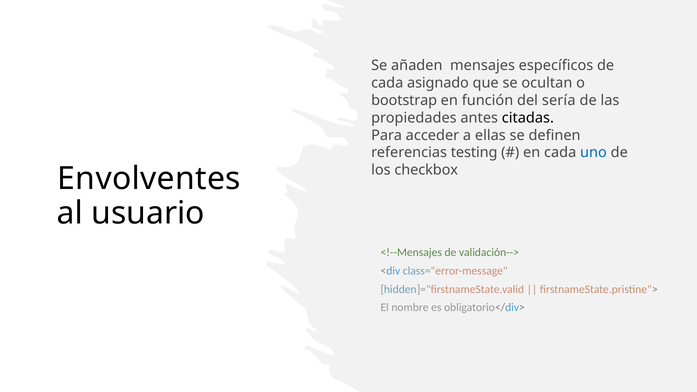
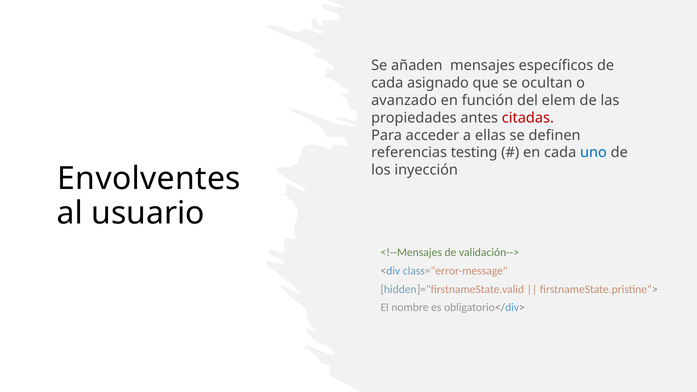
bootstrap: bootstrap -> avanzado (404, 100)
sería: sería -> elem (559, 100)
citadas colour: black -> red (528, 118)
checkbox: checkbox -> inyección (426, 170)
